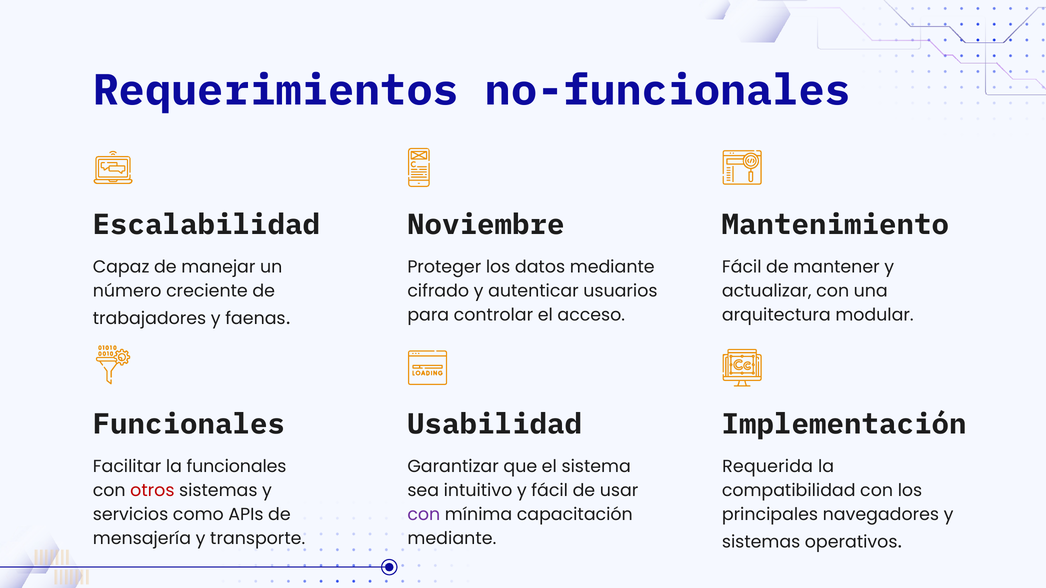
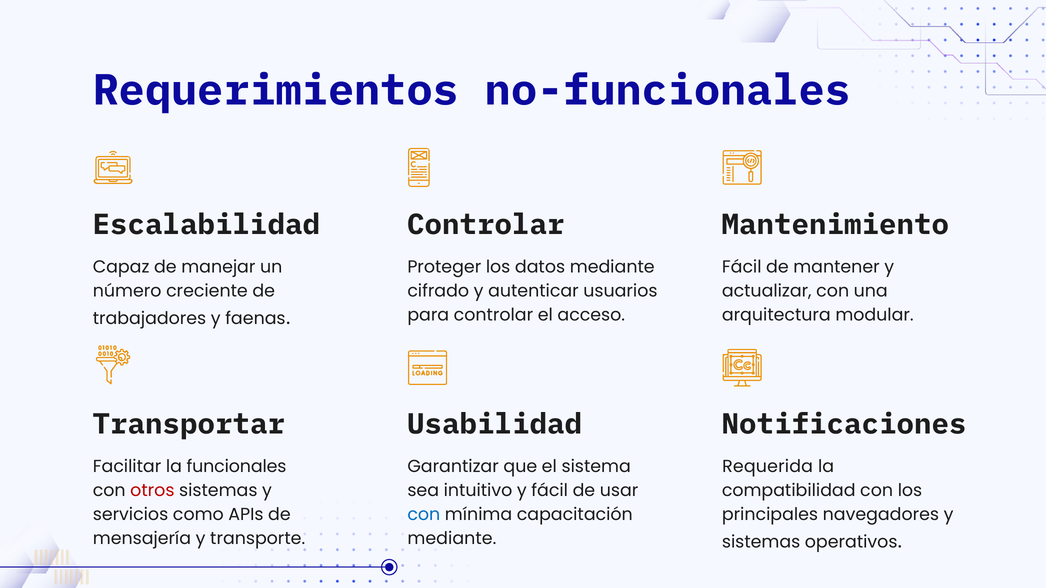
Escalabilidad Noviembre: Noviembre -> Controlar (486, 225)
Funcionales: Funcionales -> Transportar (189, 424)
Implementación: Implementación -> Notificaciones (844, 424)
con colour: purple -> blue (424, 515)
